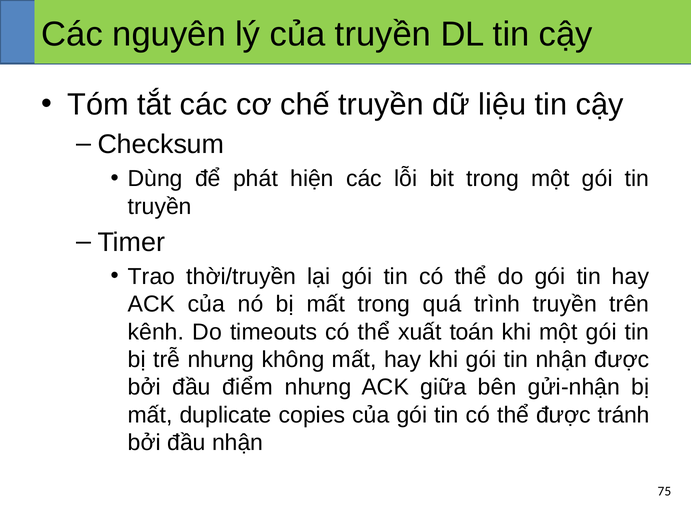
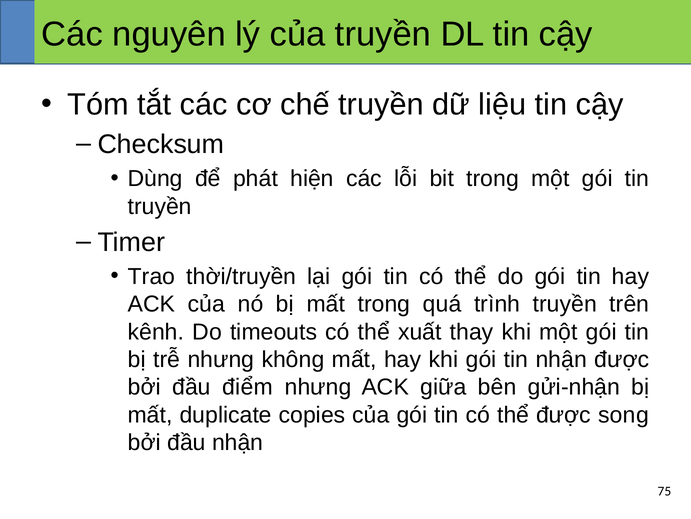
toán: toán -> thay (472, 331)
tránh: tránh -> song (624, 414)
